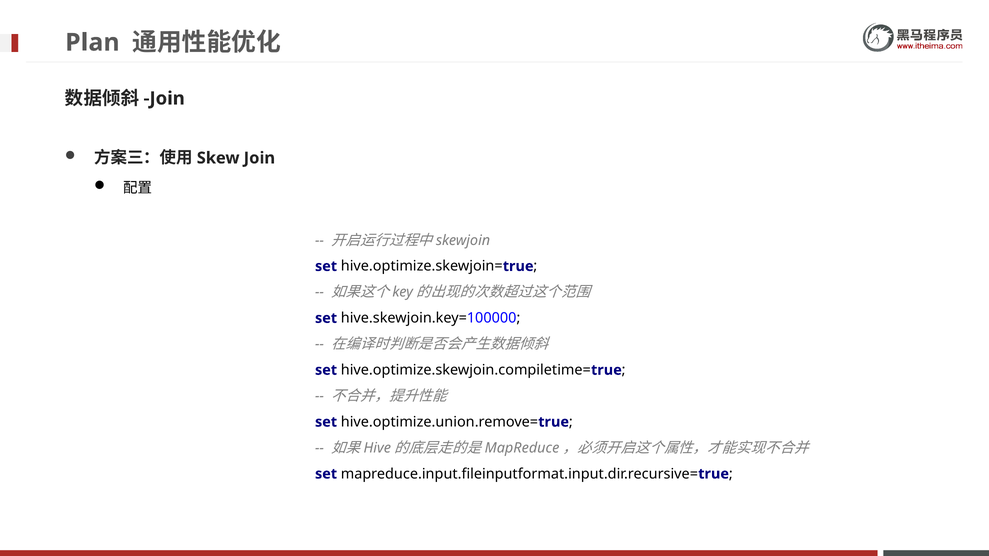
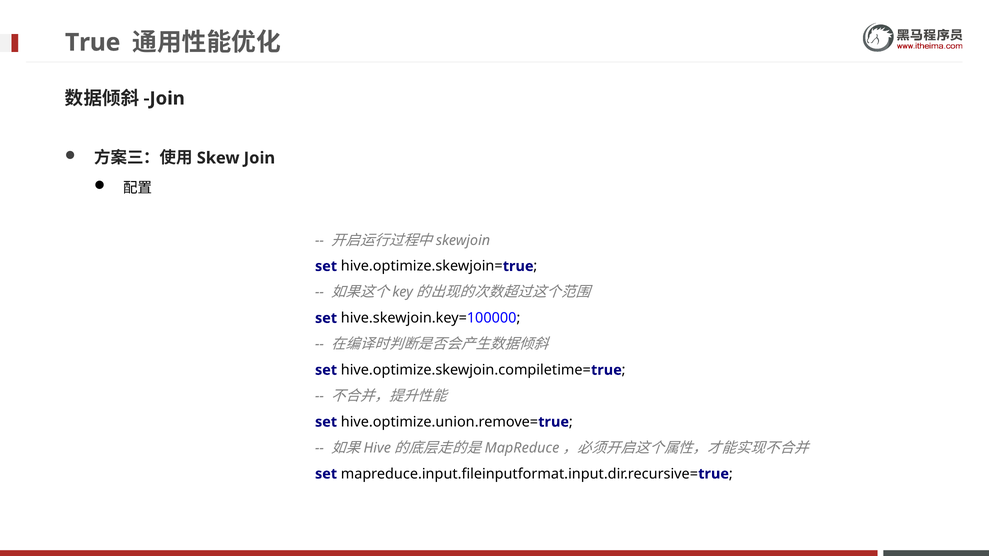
Plan: Plan -> True (93, 43)
